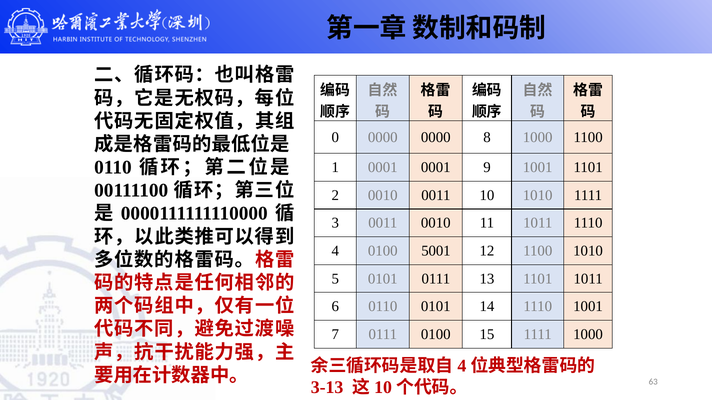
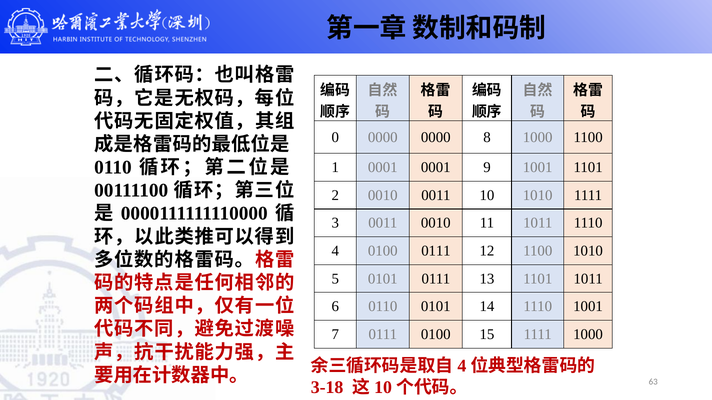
0100 5001: 5001 -> 0111 (436, 251)
3-13: 3-13 -> 3-18 (327, 388)
